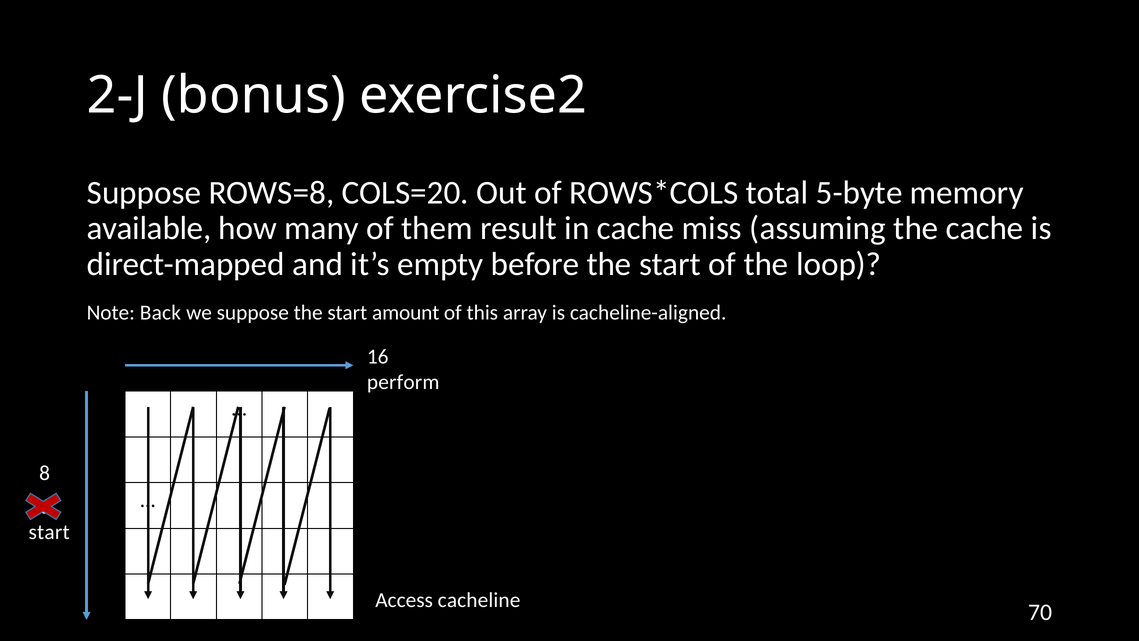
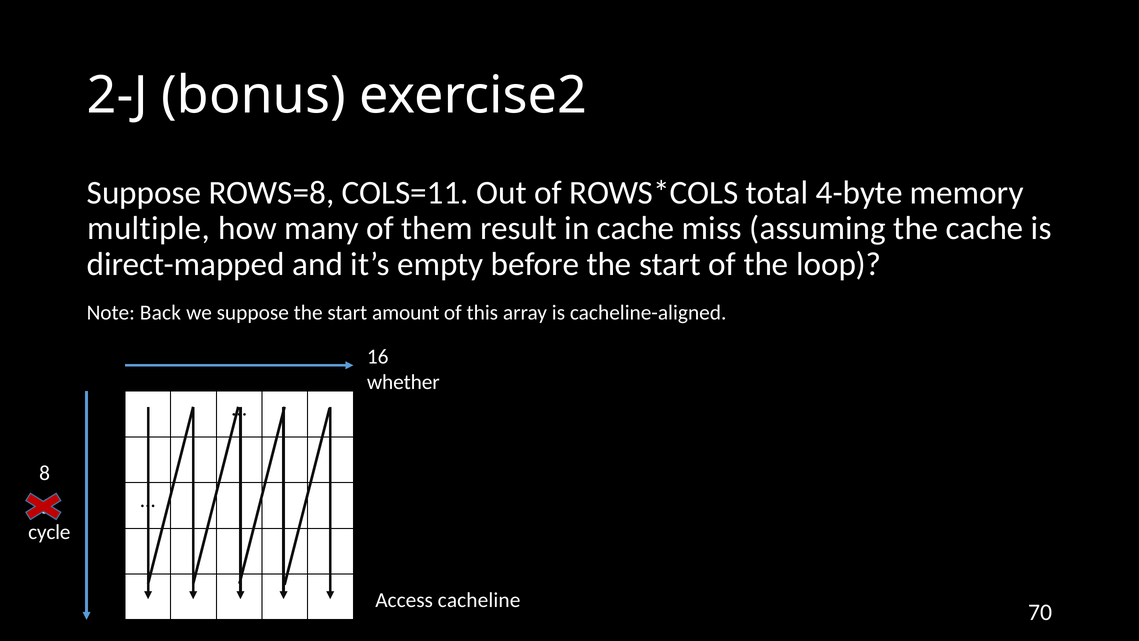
COLS=20: COLS=20 -> COLS=11 (405, 193)
5-byte: 5-byte -> 4-byte (859, 193)
available: available -> multiple (149, 228)
perform: perform -> whether (403, 382)
start: start -> cycle (49, 532)
